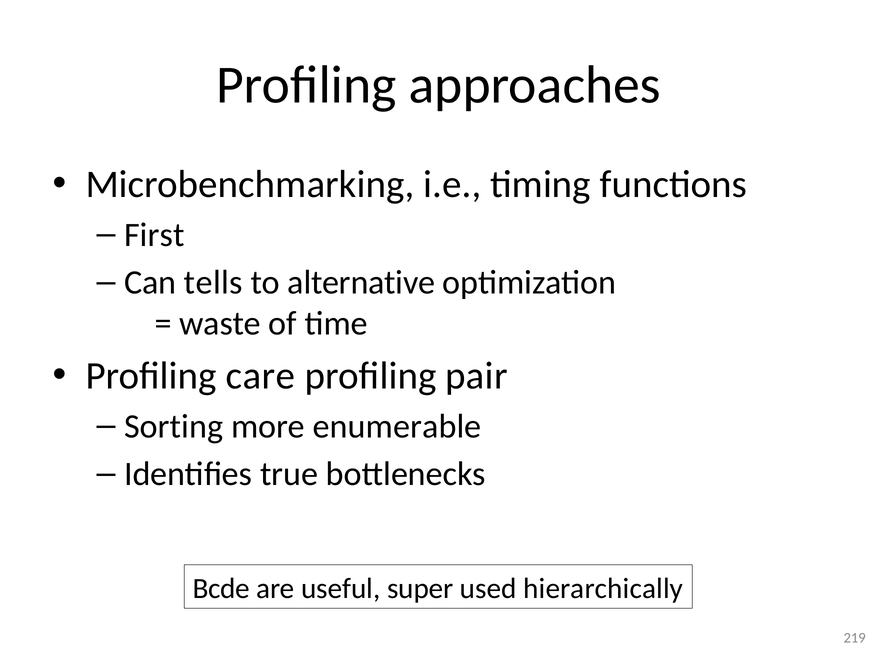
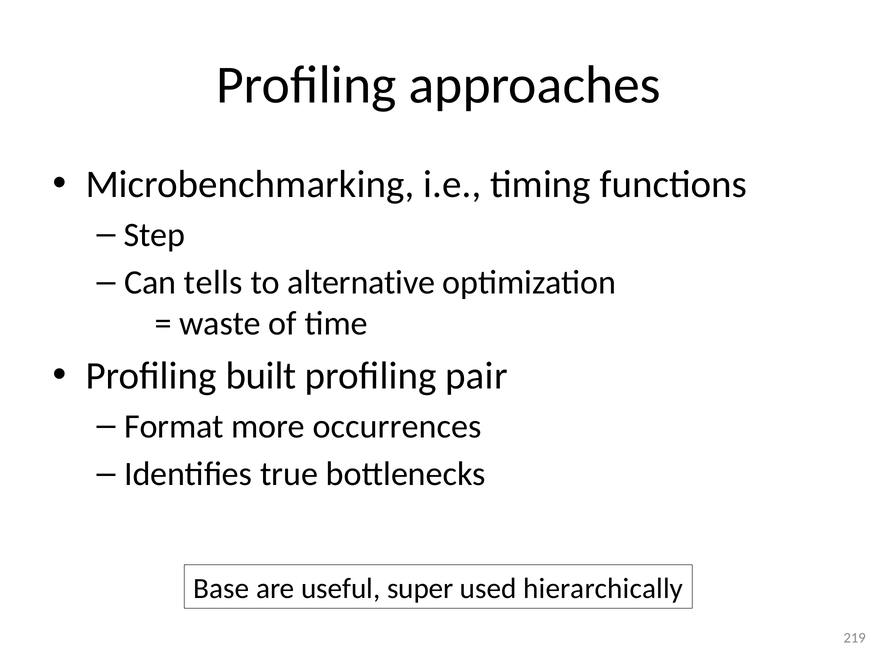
First: First -> Step (154, 235)
care: care -> built (261, 376)
Sorting: Sorting -> Format (174, 426)
enumerable: enumerable -> occurrences (397, 426)
Bcde: Bcde -> Base (221, 588)
